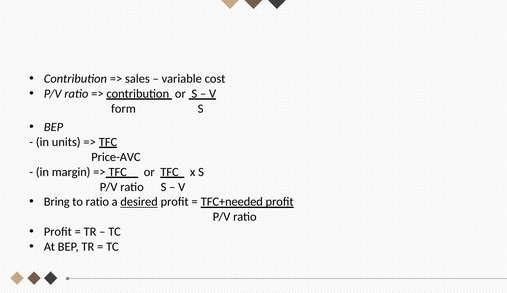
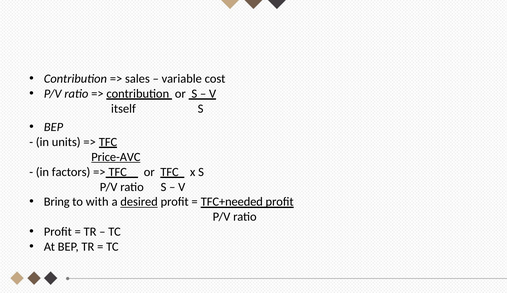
form: form -> itself (123, 108)
Price-AVC underline: none -> present (116, 157)
margin: margin -> factors (71, 172)
to ratio: ratio -> with (97, 202)
